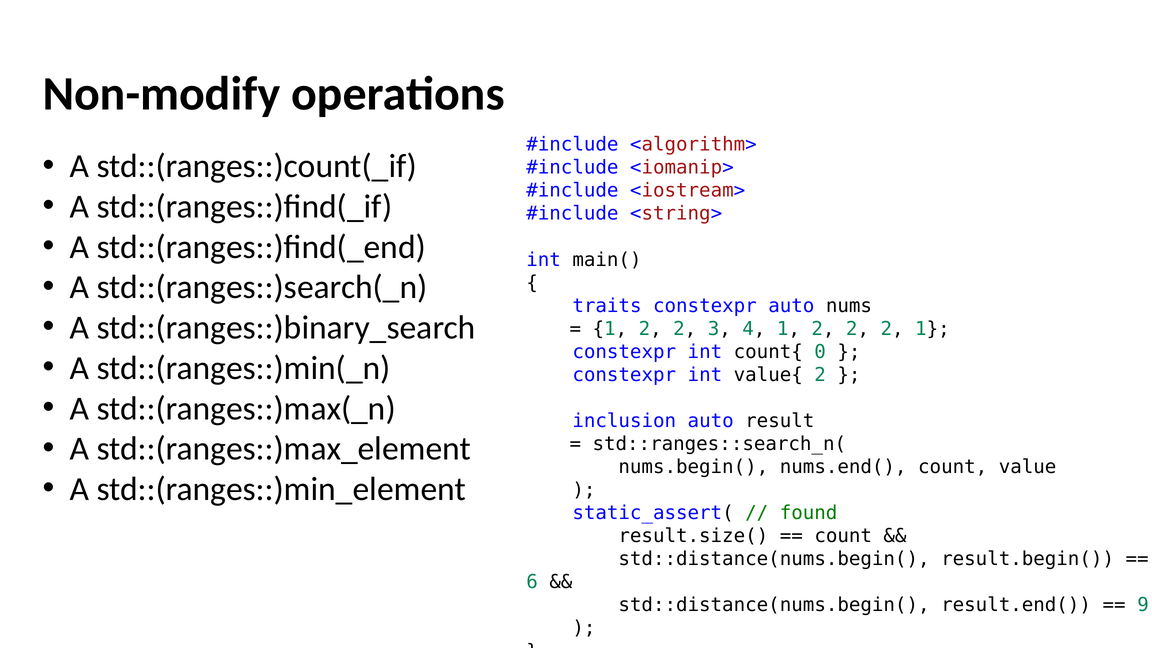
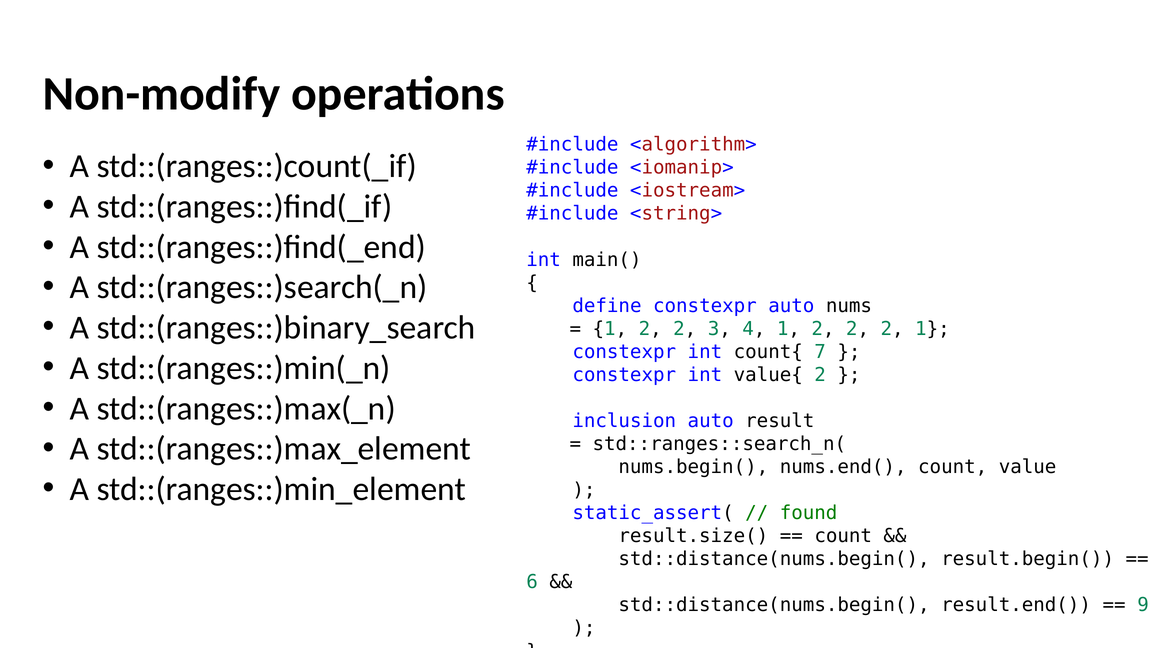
traits: traits -> define (607, 306)
0: 0 -> 7 (820, 352)
